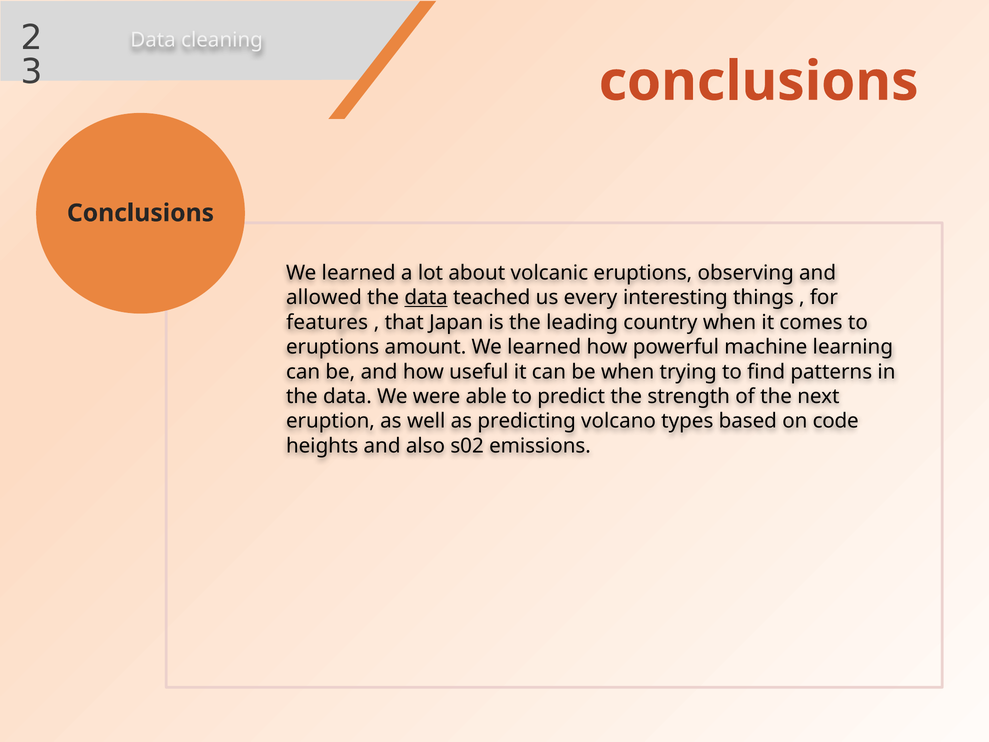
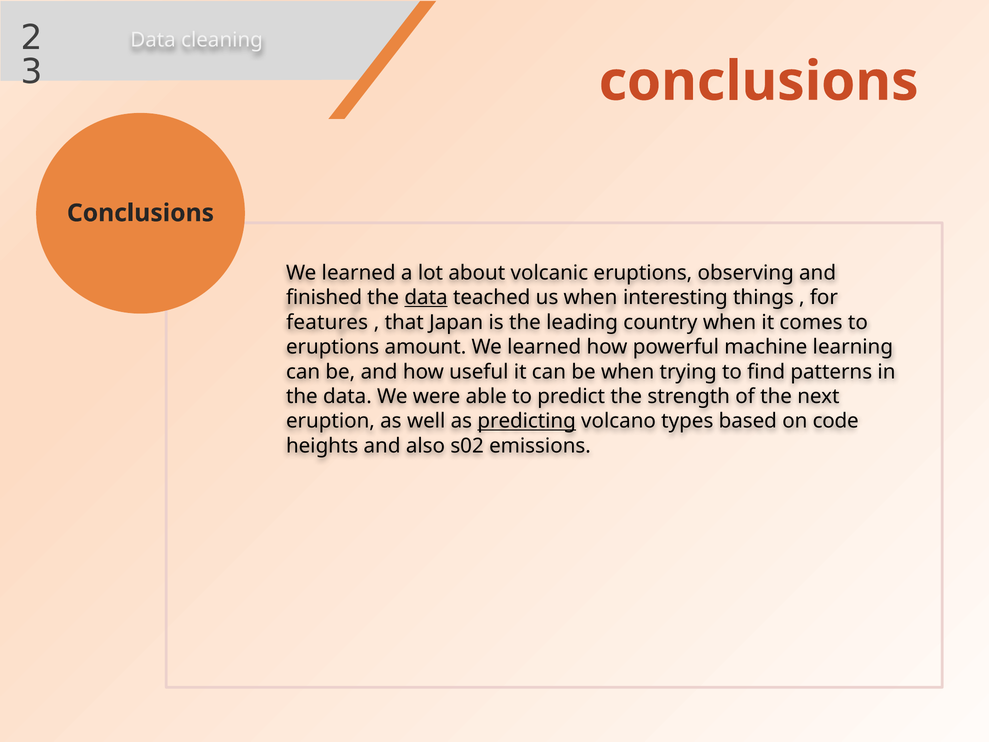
allowed: allowed -> finished (324, 297)
us every: every -> when (591, 297)
predicting underline: none -> present (527, 421)
